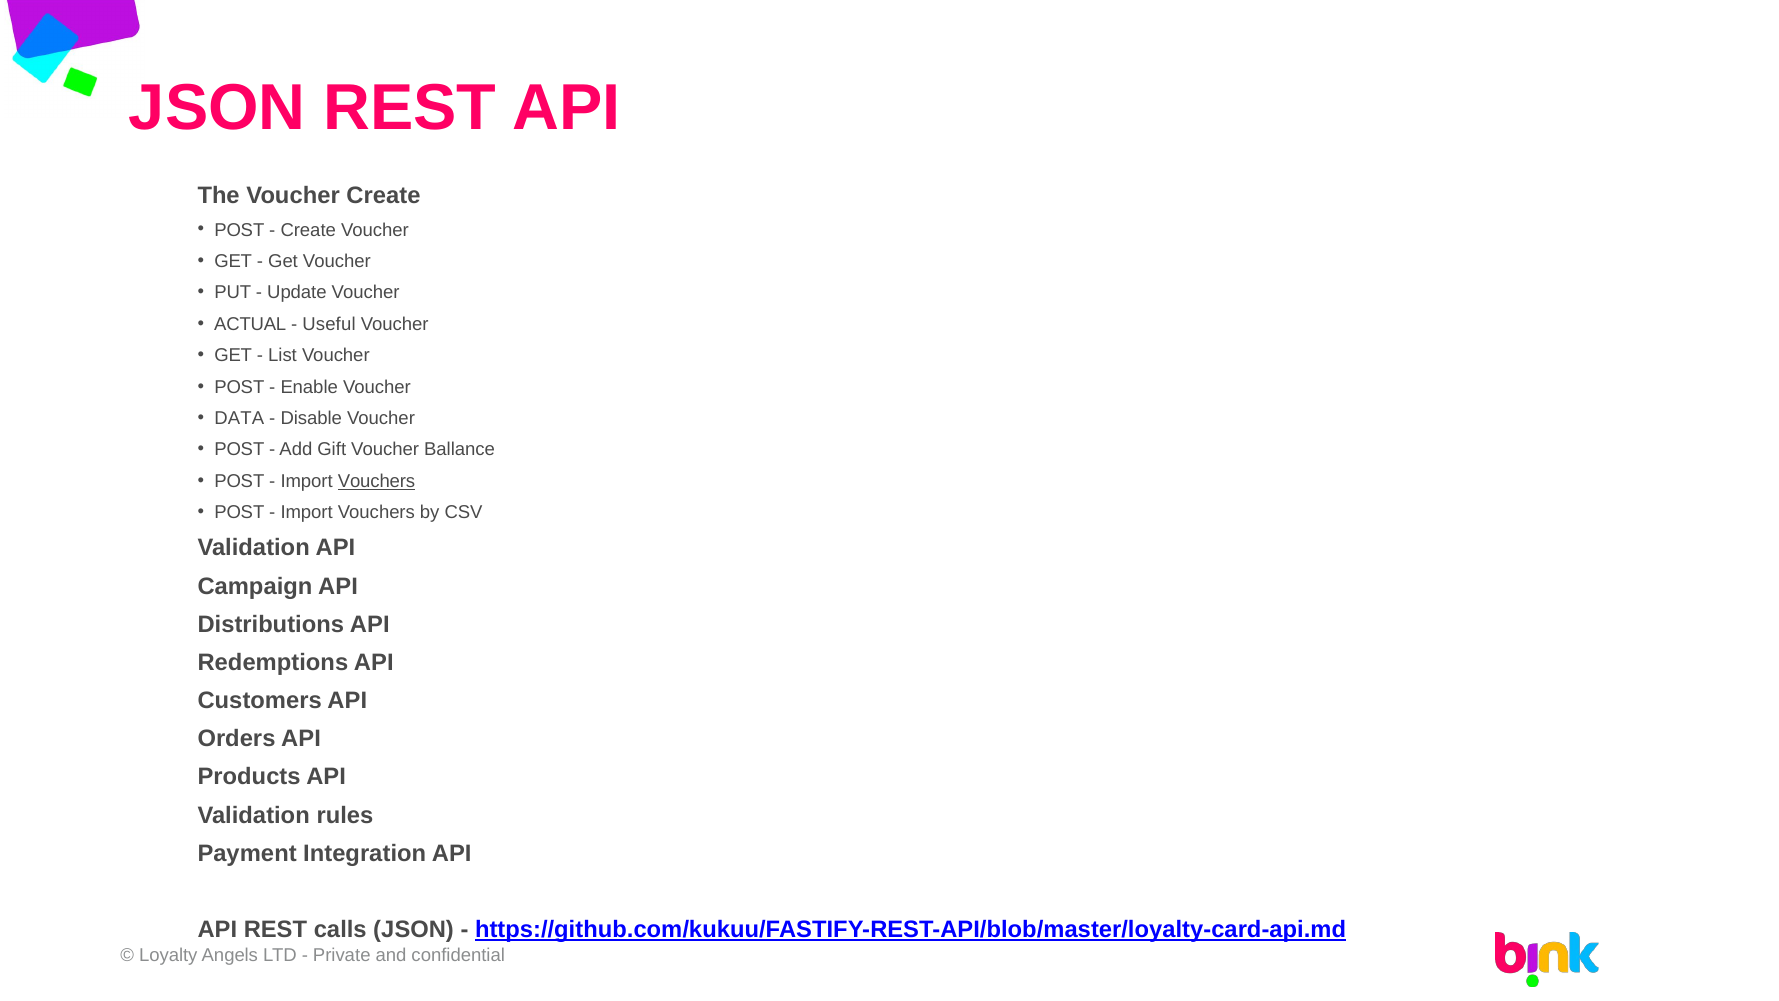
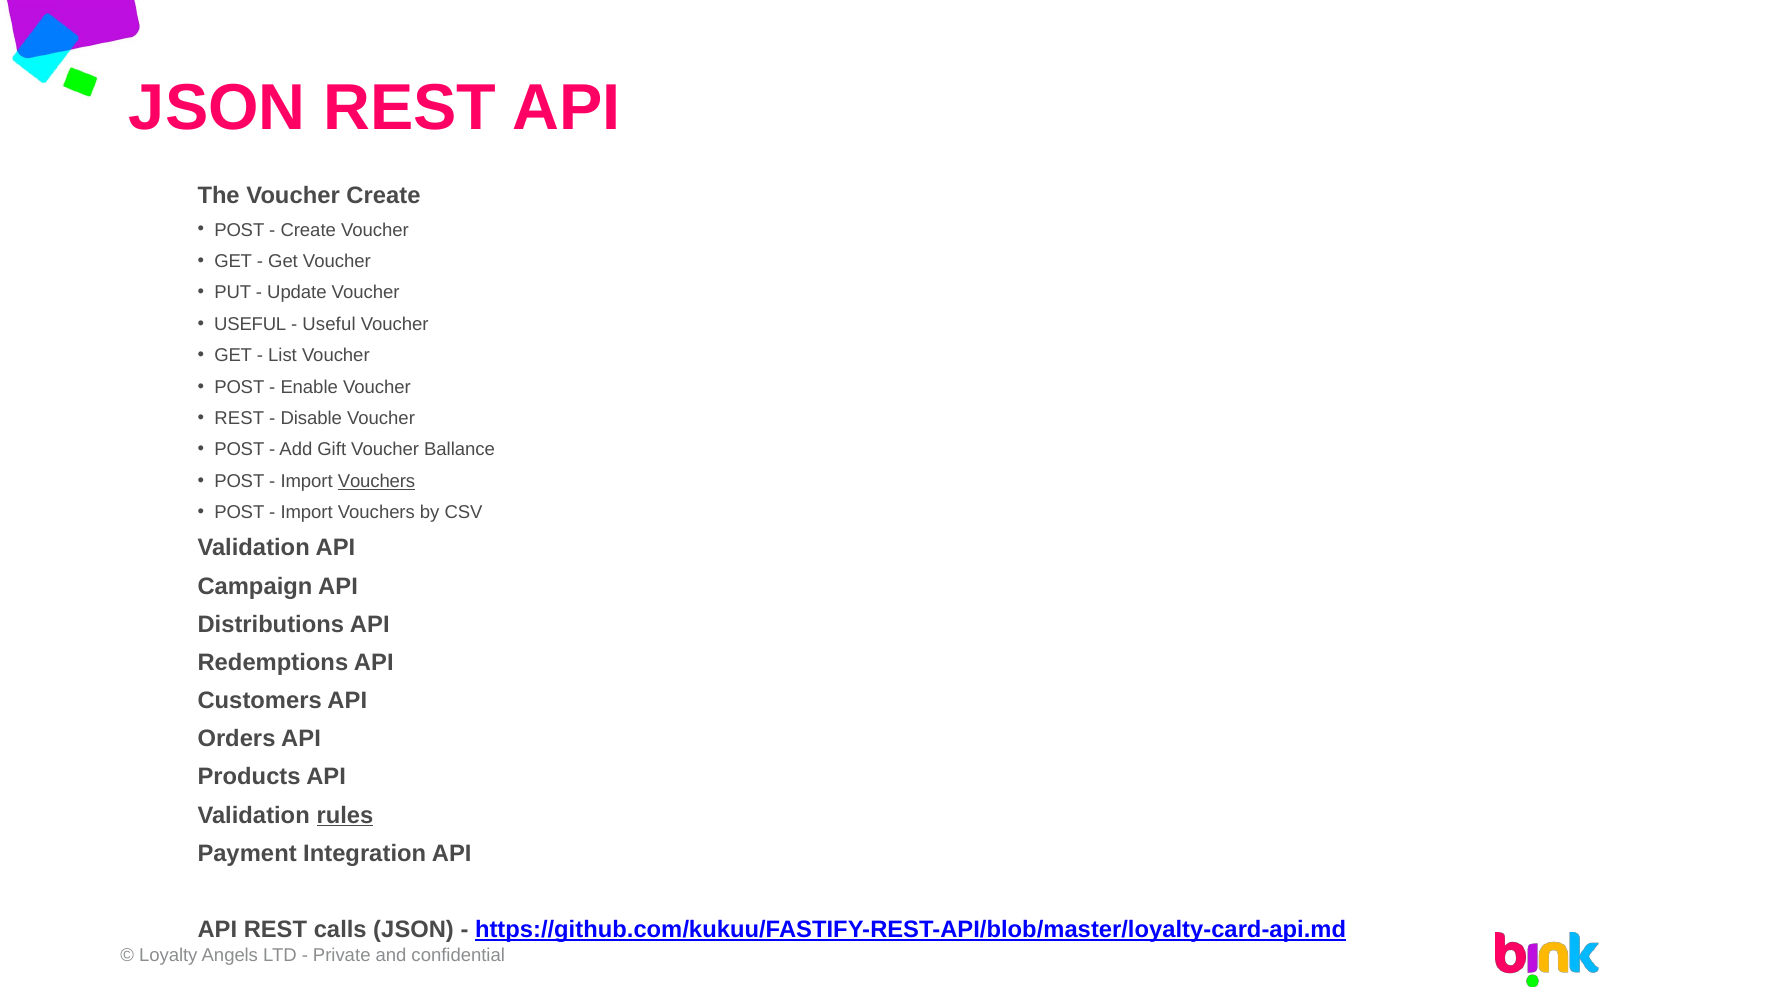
ACTUAL: ACTUAL -> USEFUL (250, 324)
DATA: DATA -> REST (239, 418)
rules underline: none -> present (345, 815)
